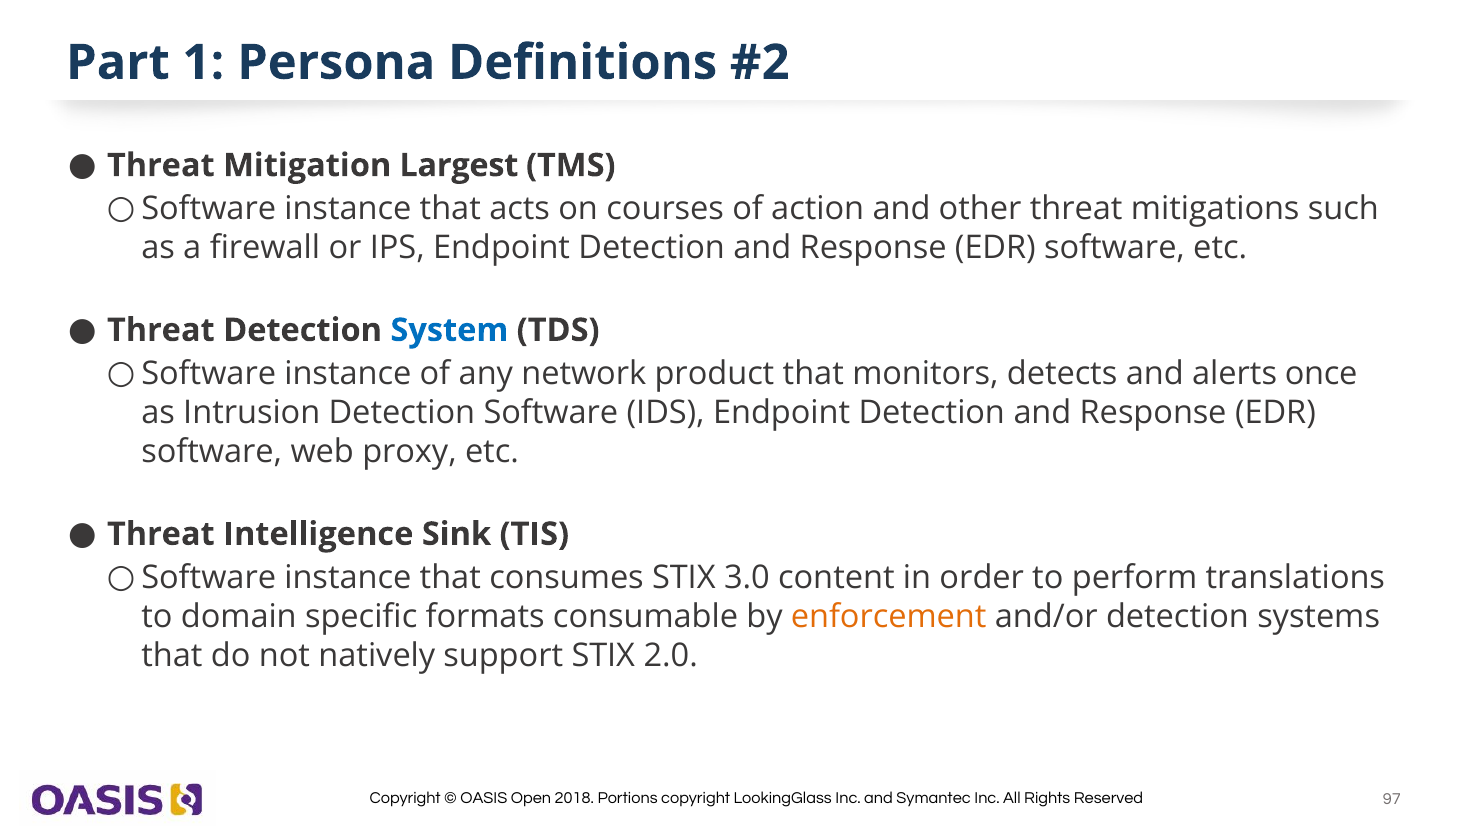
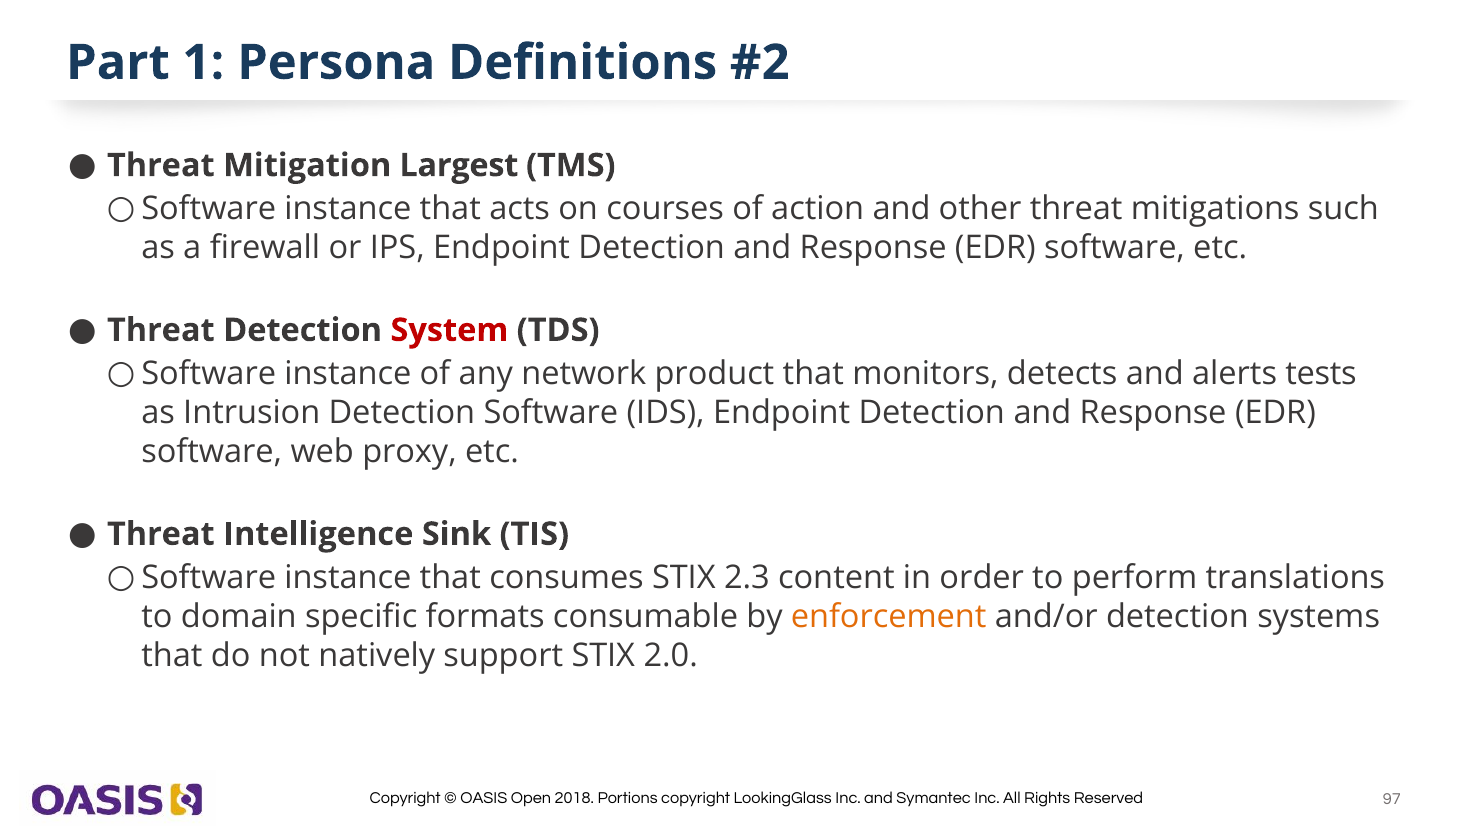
System colour: blue -> red (449, 330)
once: once -> tests (1321, 373)
3.0: 3.0 -> 2.3 (747, 577)
